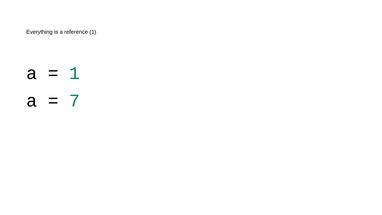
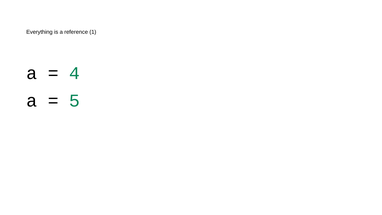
1: 1 -> 4 (75, 73)
7: 7 -> 5 (75, 101)
